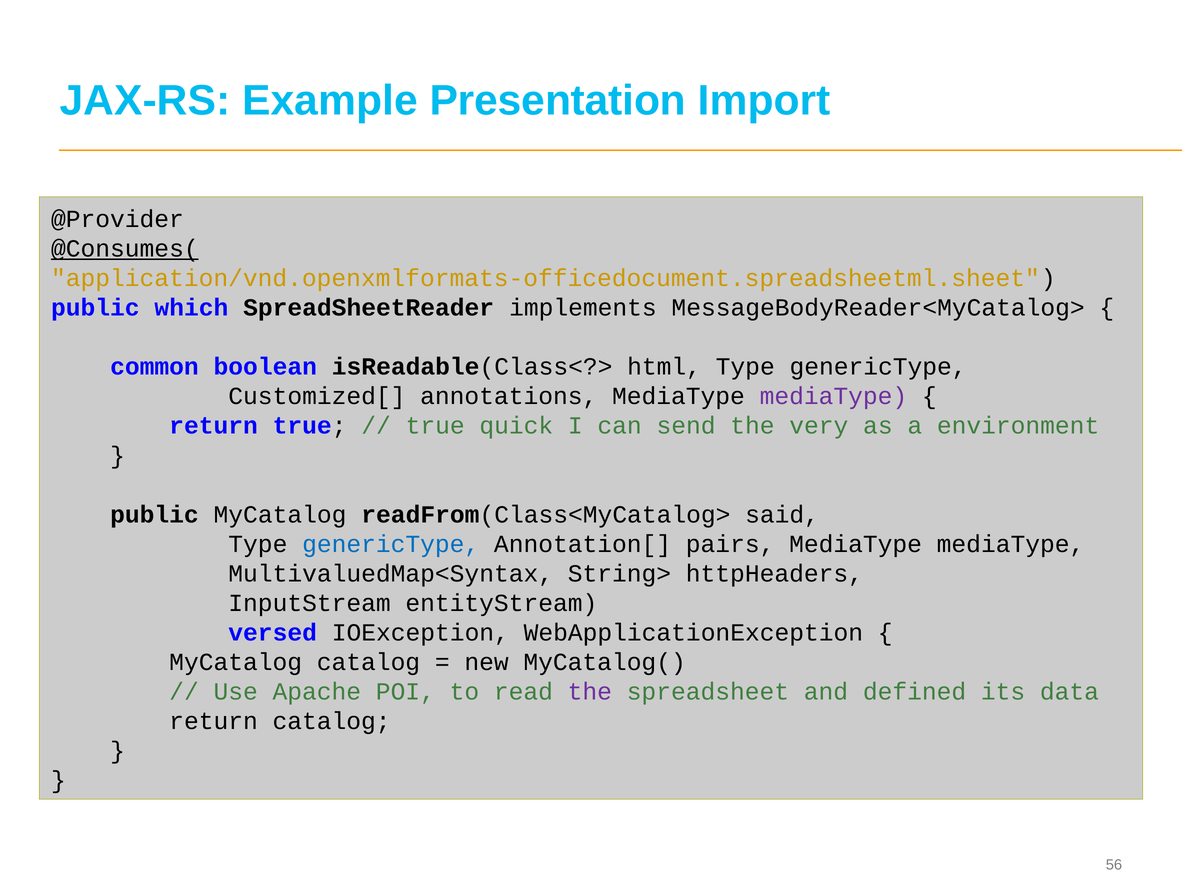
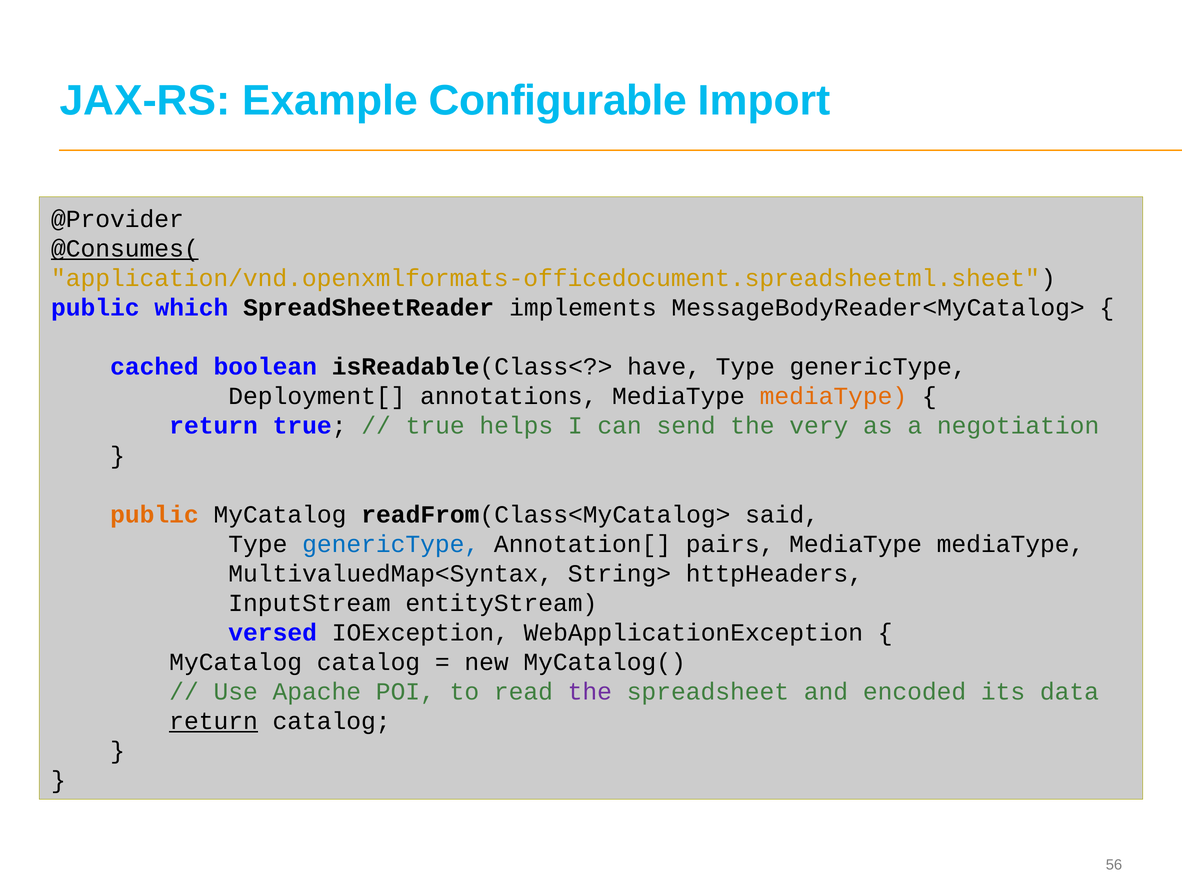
Presentation: Presentation -> Configurable (558, 101)
common: common -> cached (154, 367)
html: html -> have (664, 367)
Customized[: Customized[ -> Deployment[ (317, 397)
mediaType colour: purple -> orange (833, 397)
quick: quick -> helps (516, 426)
environment: environment -> negotiation (1018, 426)
public colour: black -> orange (154, 515)
defined: defined -> encoded (915, 692)
return underline: none -> present (214, 722)
